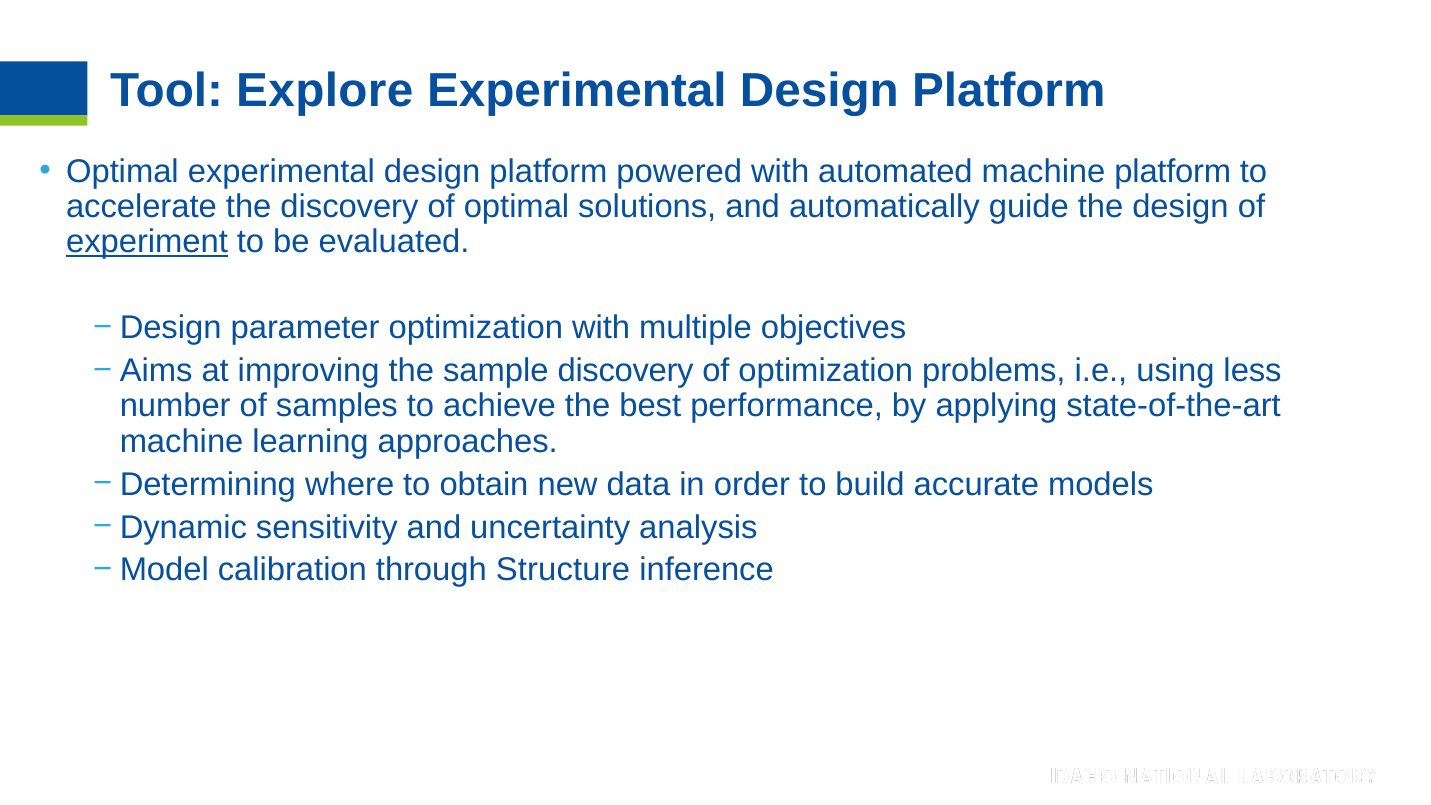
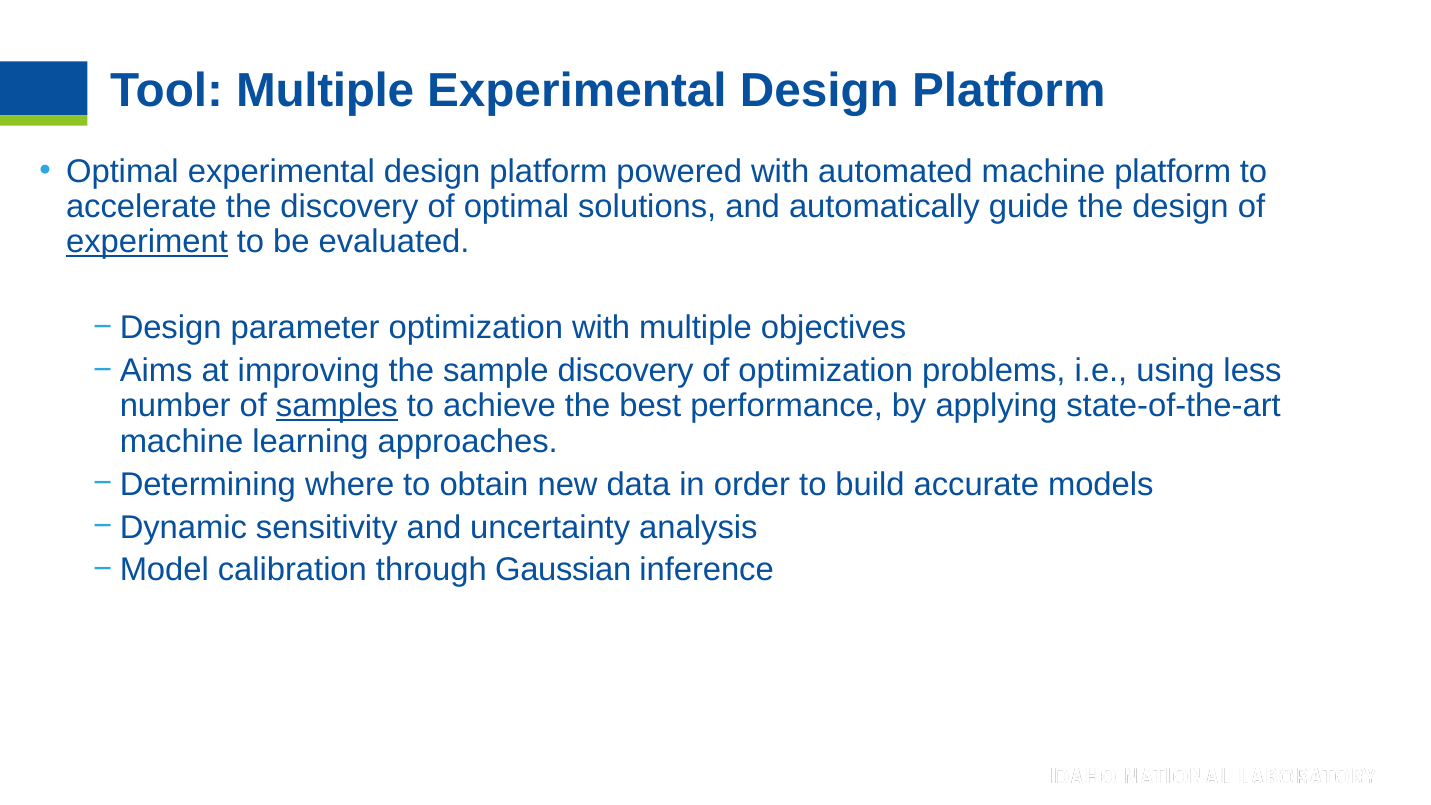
Tool Explore: Explore -> Multiple (325, 91)
samples underline: none -> present (337, 406)
Structure: Structure -> Gaussian (563, 570)
